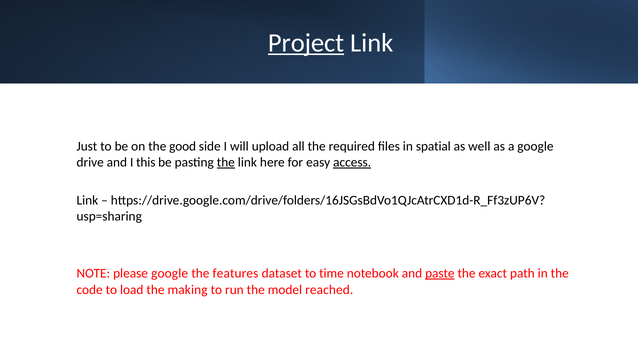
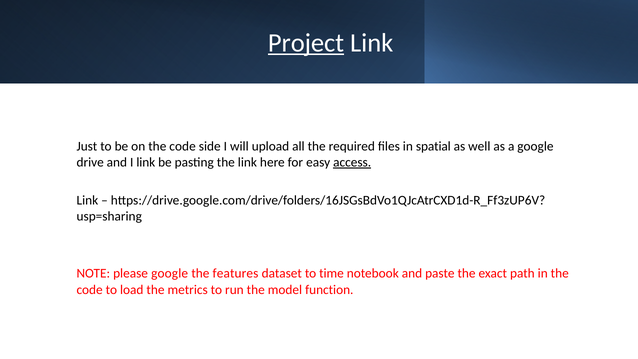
on the good: good -> code (183, 146)
I this: this -> link (146, 162)
the underline: present -> none (226, 162)
paste underline: present -> none (440, 273)
making: making -> metrics (188, 290)
reached: reached -> function (329, 290)
